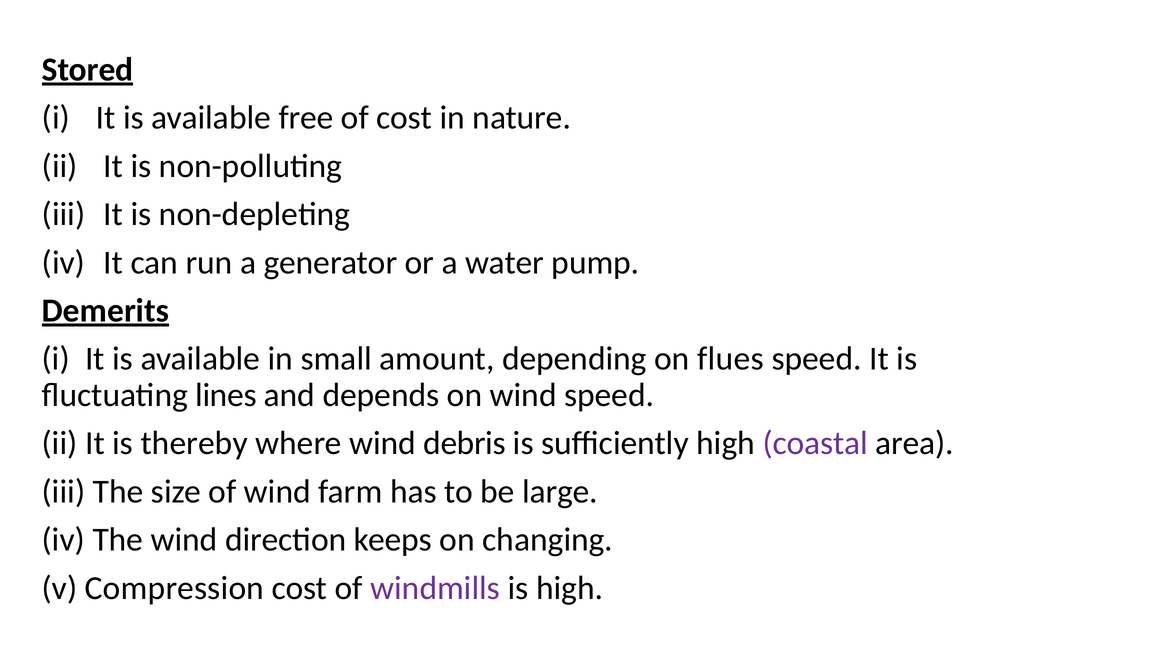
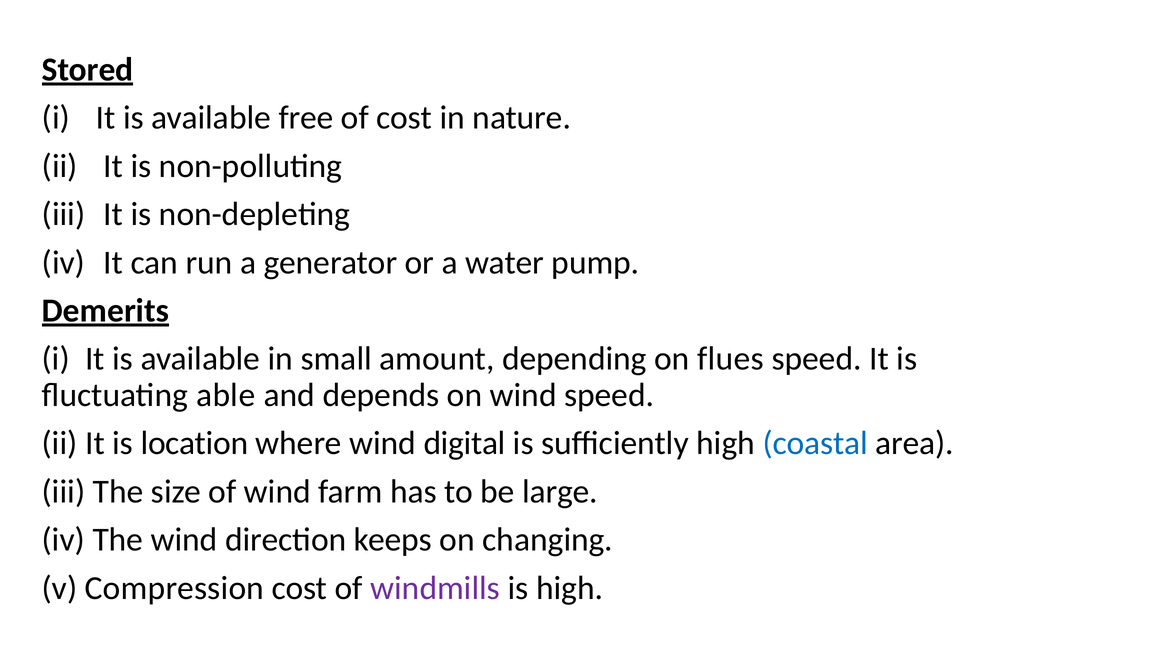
lines: lines -> able (226, 395)
thereby: thereby -> location (194, 444)
debris: debris -> digital (465, 444)
coastal colour: purple -> blue (815, 444)
